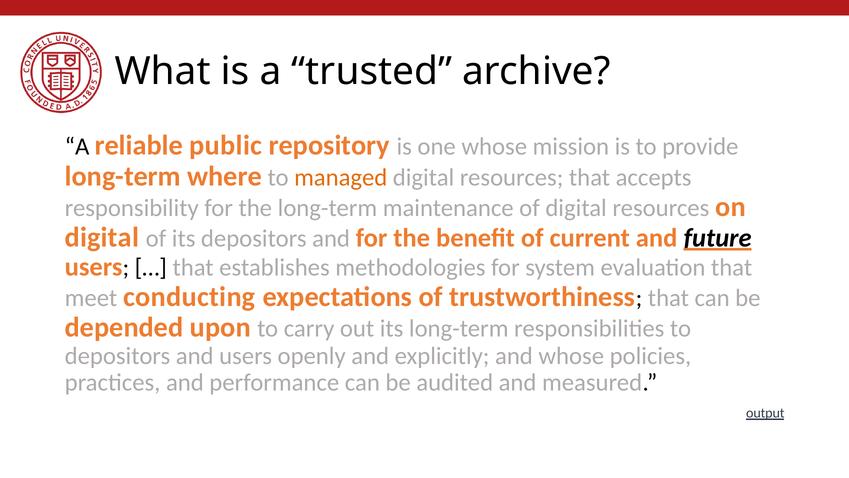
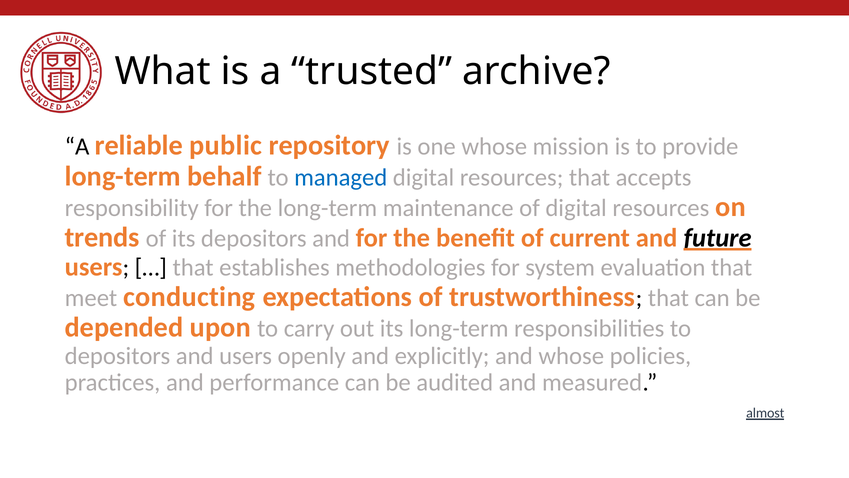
where: where -> behalf (225, 176)
managed colour: orange -> blue (341, 177)
digital: digital -> trends (102, 237)
output: output -> almost (765, 413)
